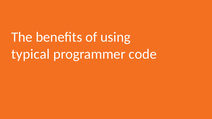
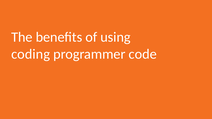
typical: typical -> coding (31, 54)
